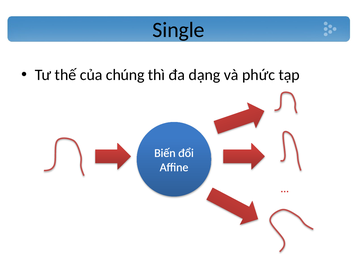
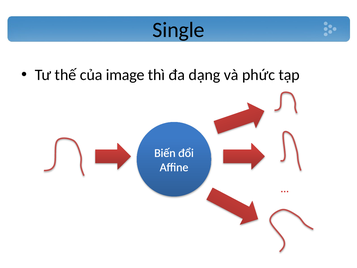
chúng: chúng -> image (125, 75)
